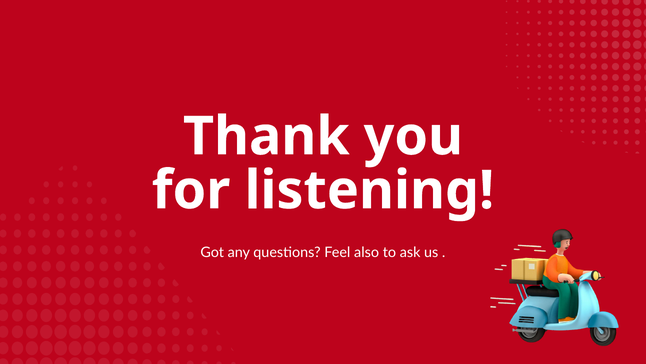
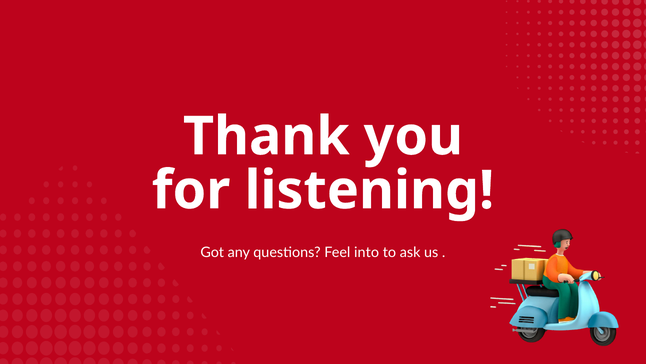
also: also -> into (367, 252)
